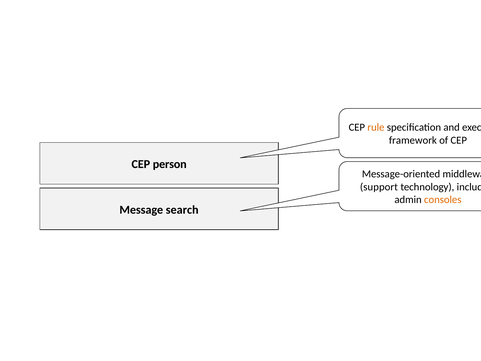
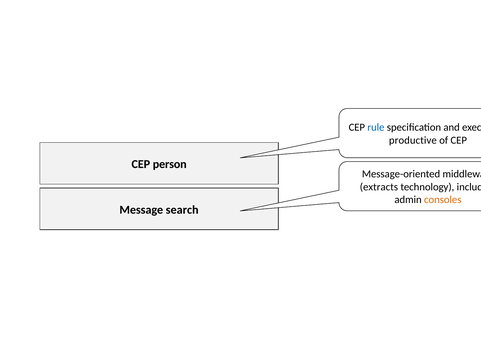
rule colour: orange -> blue (376, 127)
framework: framework -> productive (413, 140)
support: support -> extracts (379, 187)
